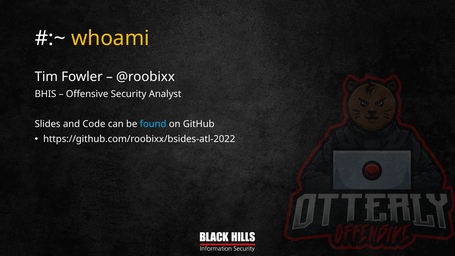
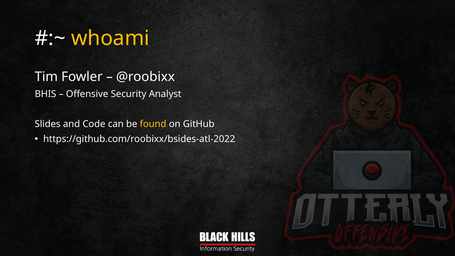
found colour: light blue -> yellow (153, 124)
